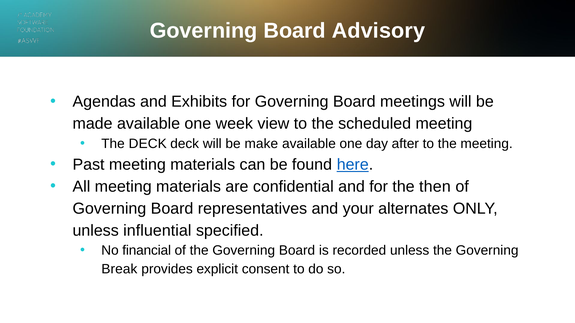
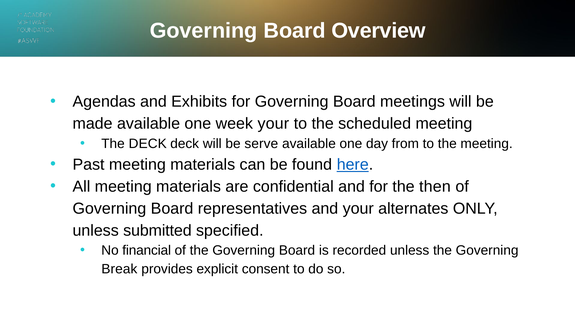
Advisory: Advisory -> Overview (379, 31)
week view: view -> your (273, 124)
make: make -> serve (261, 144)
after: after -> from (405, 144)
influential: influential -> submitted (157, 231)
